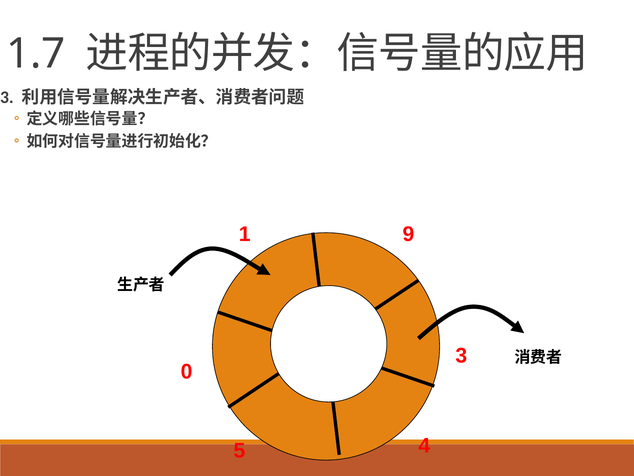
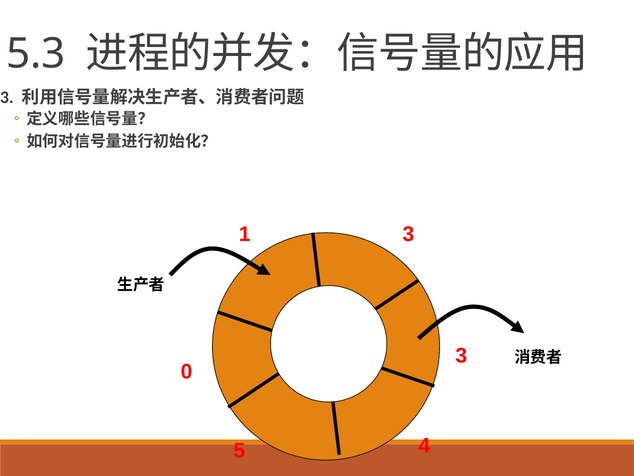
1.7: 1.7 -> 5.3 (36, 53)
1 9: 9 -> 3 (408, 234)
